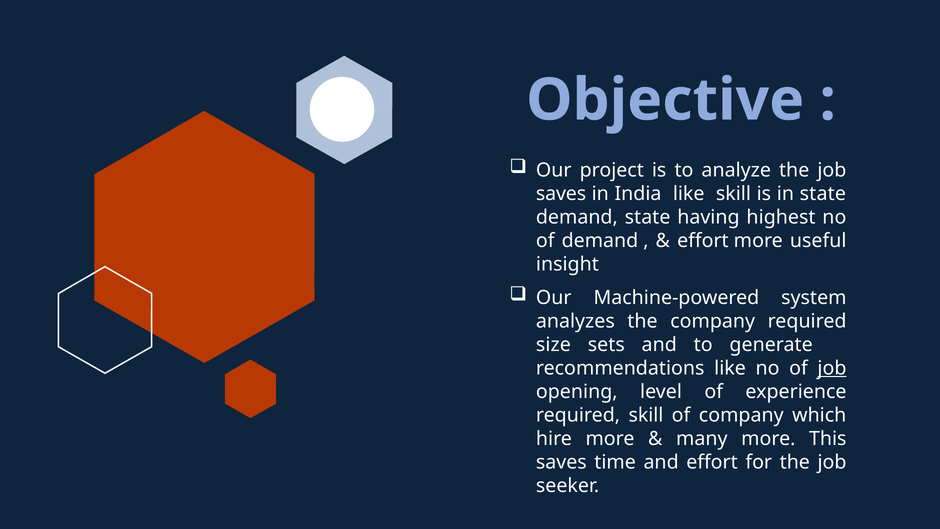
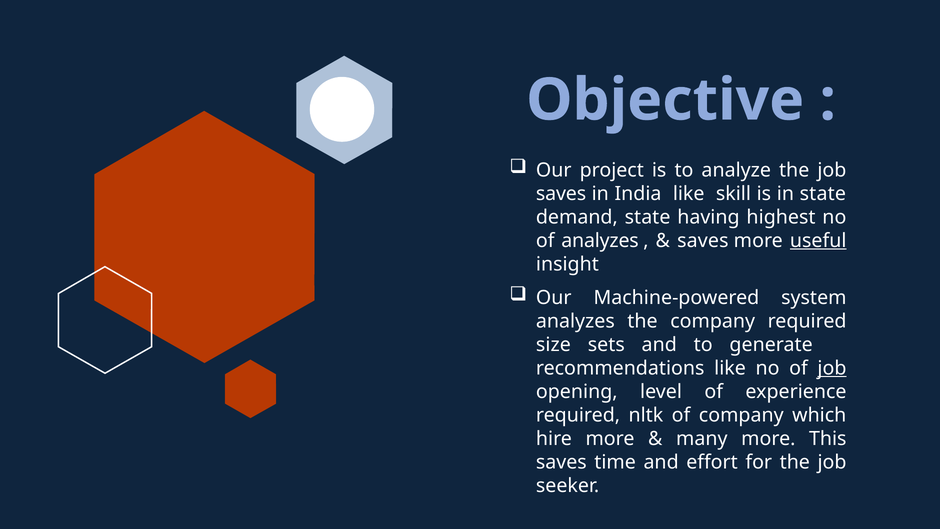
of demand: demand -> analyzes (600, 241)
effort: effort -> saves (703, 241)
useful underline: none -> present (818, 241)
required skill: skill -> nltk (646, 415)
